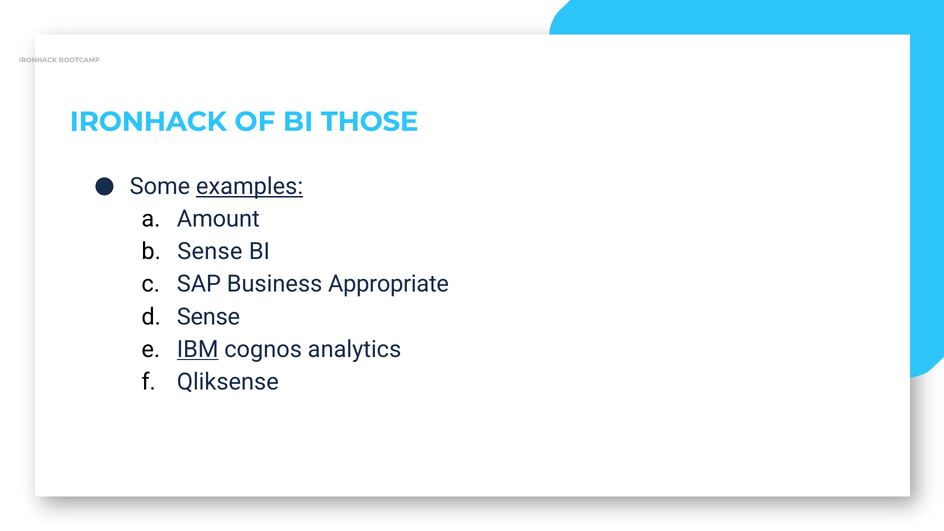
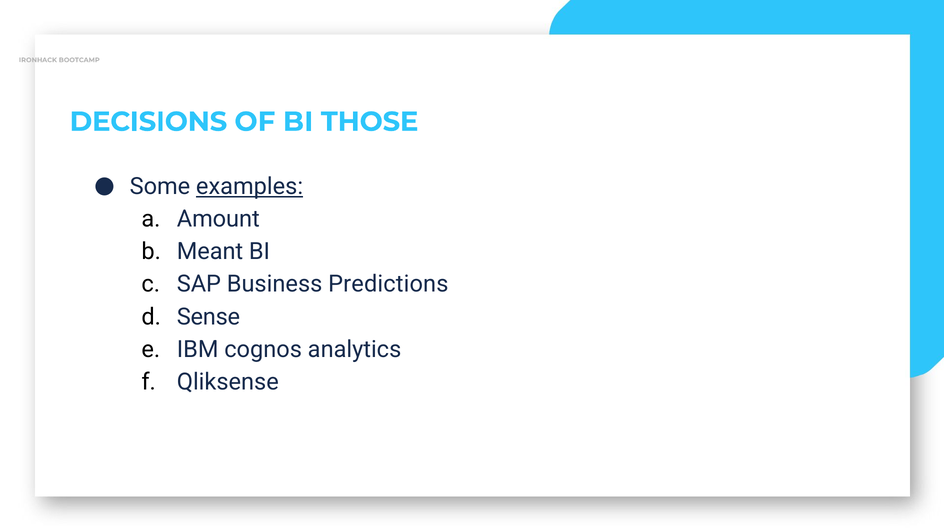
IRONHACK: IRONHACK -> DECISIONS (148, 122)
Sense: Sense -> Meant (210, 252)
Appropriate: Appropriate -> Predictions (388, 284)
IBM underline: present -> none (198, 349)
